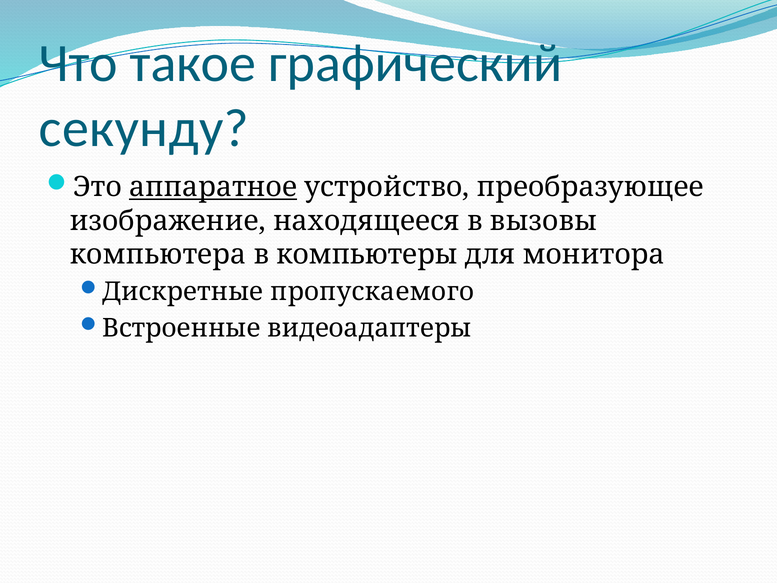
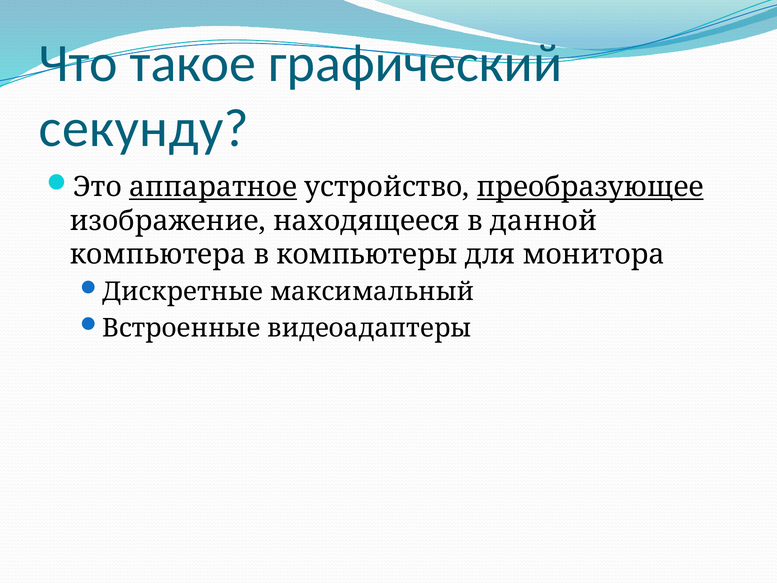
преобразующее underline: none -> present (590, 187)
вызовы: вызовы -> данной (544, 221)
пропускаемого: пропускаемого -> максимальный (372, 292)
